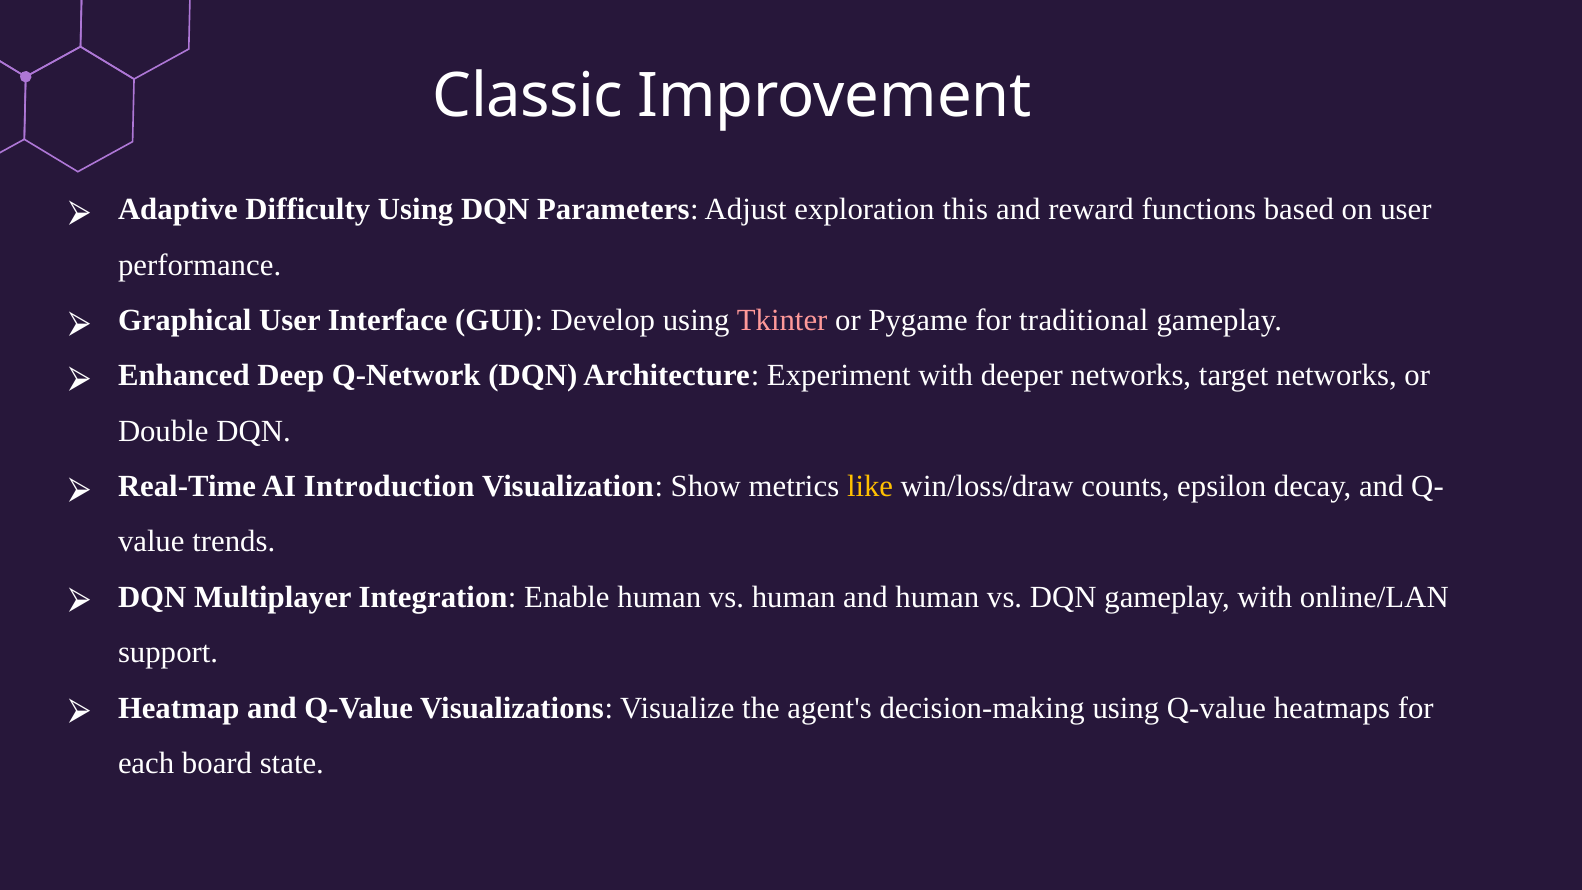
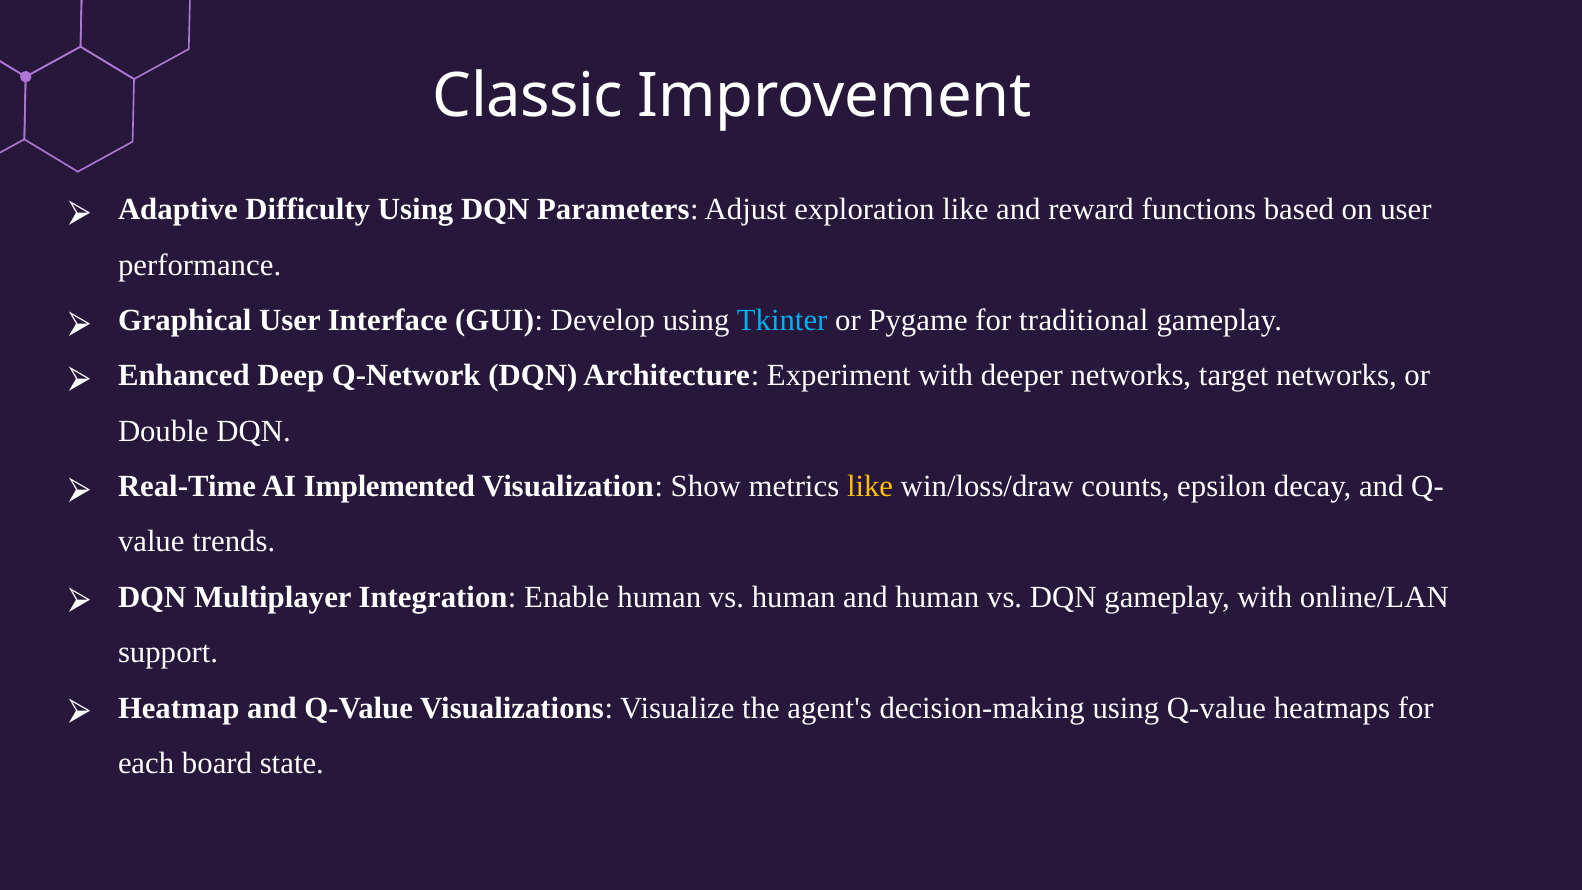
exploration this: this -> like (965, 209)
Tkinter colour: pink -> light blue (782, 320)
Introduction: Introduction -> Implemented (390, 486)
